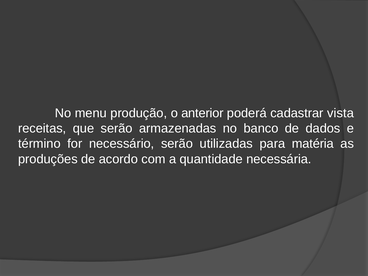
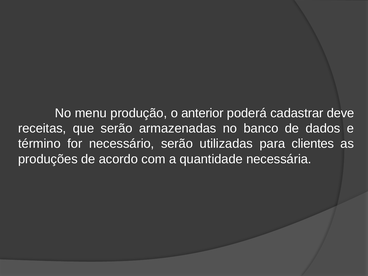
vista: vista -> deve (341, 113)
matéria: matéria -> clientes (313, 144)
